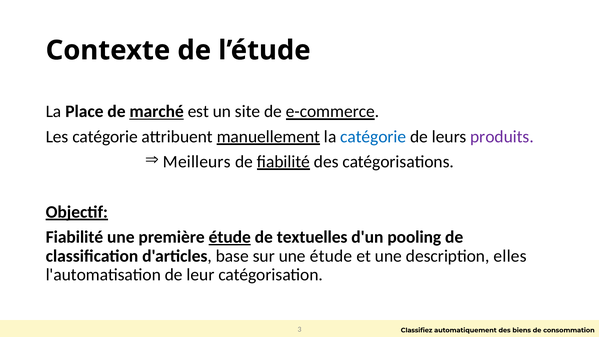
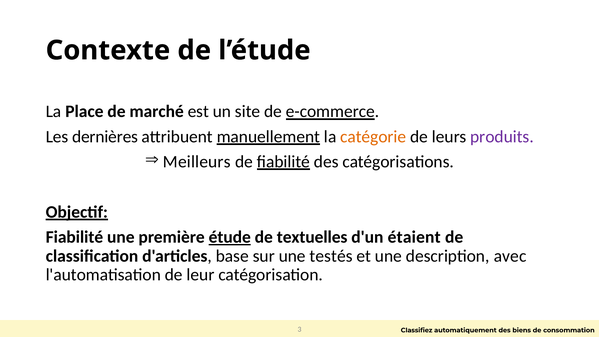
marché underline: present -> none (157, 112)
Les catégorie: catégorie -> dernières (105, 137)
catégorie colour: blue -> orange (373, 137)
pooling: pooling -> étaient (414, 237)
une étude: étude -> testés (331, 256)
elles: elles -> avec (510, 256)
